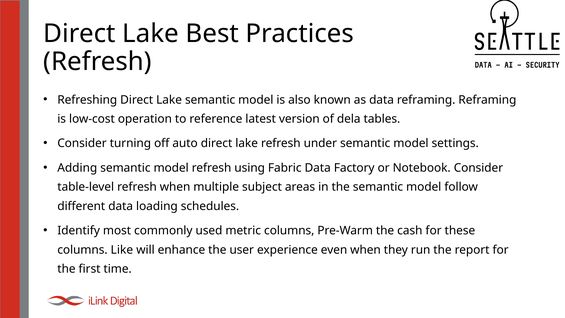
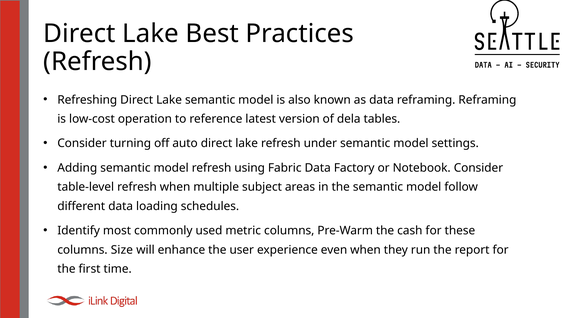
Like: Like -> Size (122, 250)
